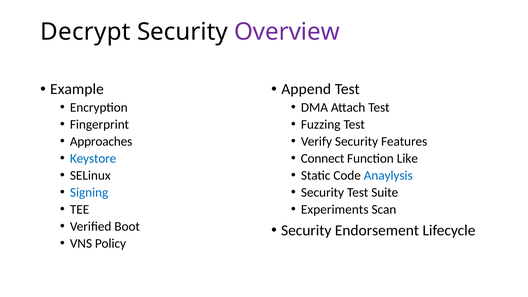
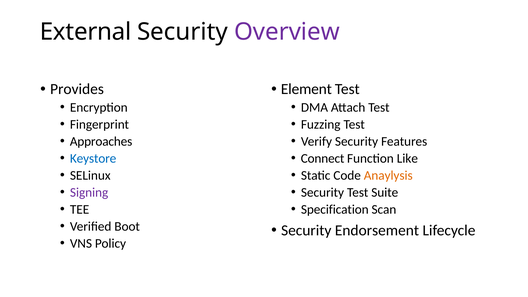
Decrypt: Decrypt -> External (86, 32)
Example: Example -> Provides (77, 89)
Append: Append -> Element (306, 89)
Anaylysis colour: blue -> orange (388, 175)
Signing colour: blue -> purple (89, 192)
Experiments: Experiments -> Specification (335, 209)
